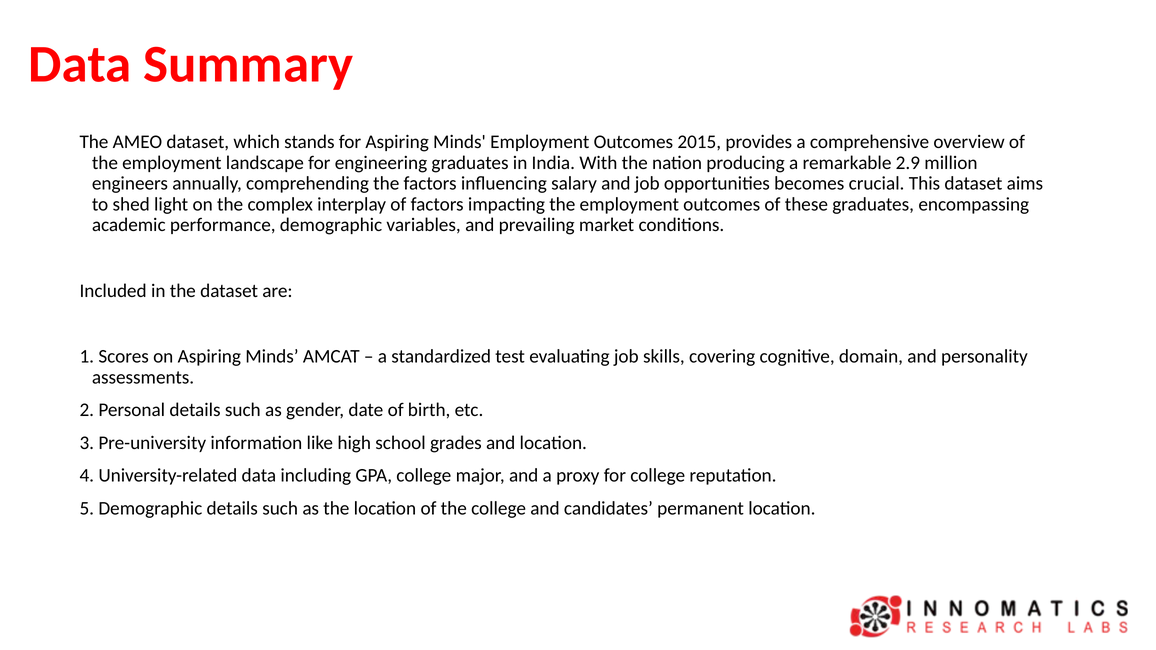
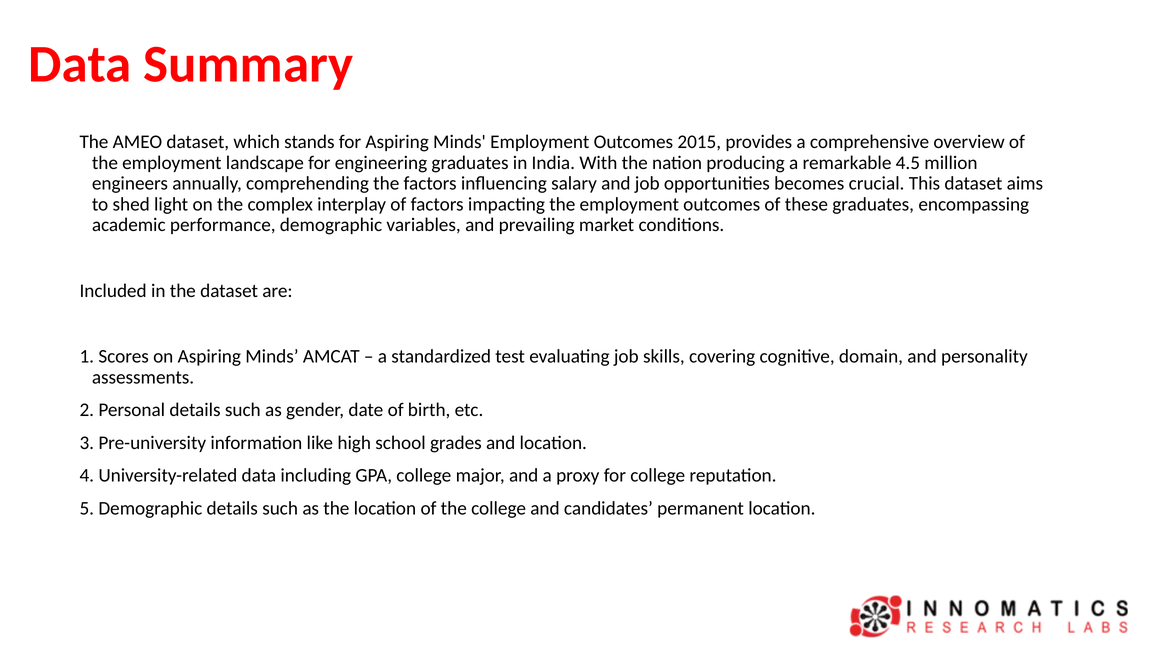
2.9: 2.9 -> 4.5 (908, 163)
